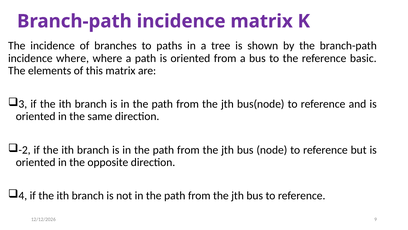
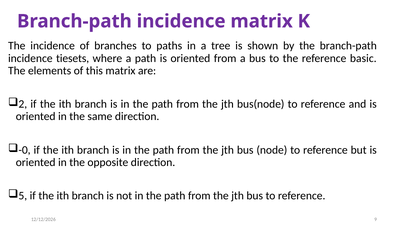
incidence where: where -> tiesets (73, 58)
3: 3 -> 2 (23, 104)
-2: -2 -> -0 (25, 150)
4: 4 -> 5 (23, 195)
